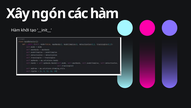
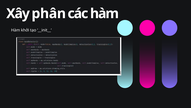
ngón: ngón -> phân (49, 14)
